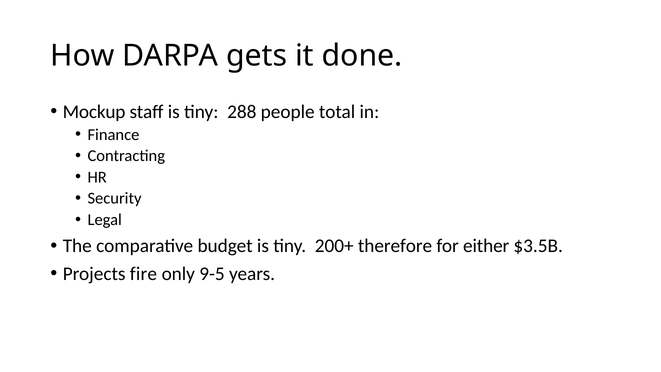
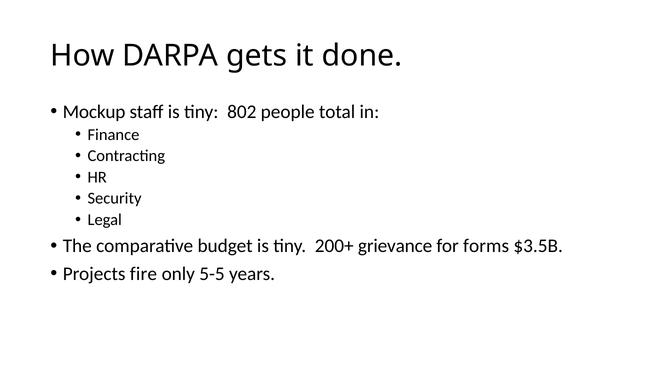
288: 288 -> 802 (242, 112)
therefore: therefore -> grievance (395, 246)
either: either -> forms (486, 246)
9-5: 9-5 -> 5-5 (212, 274)
